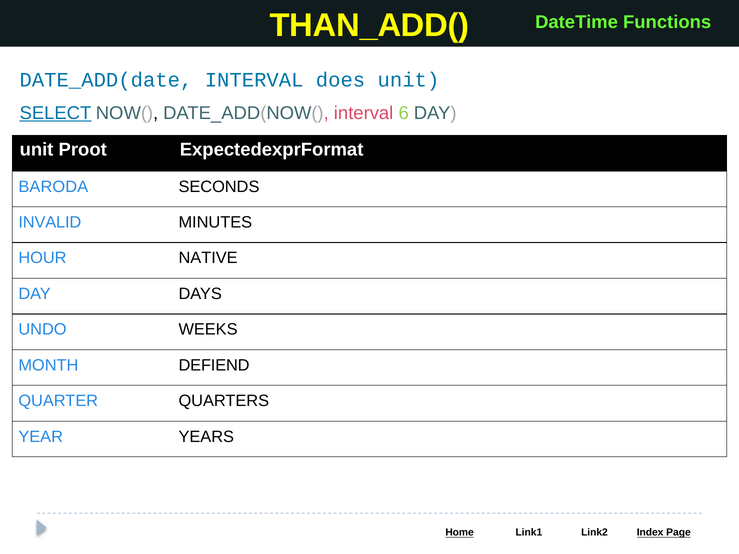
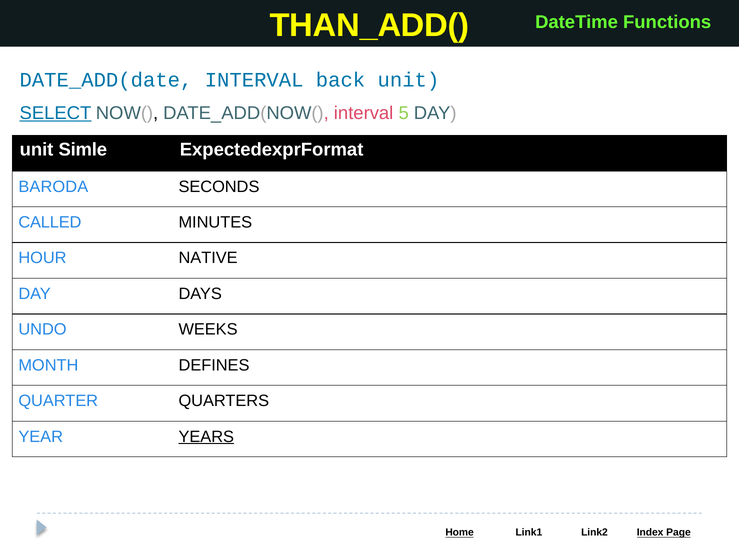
does: does -> back (341, 80)
6: 6 -> 5 (404, 113)
Proot: Proot -> Simle (83, 150)
INVALID: INVALID -> CALLED (50, 222)
DEFIEND: DEFIEND -> DEFINES (214, 365)
YEARS underline: none -> present (206, 437)
